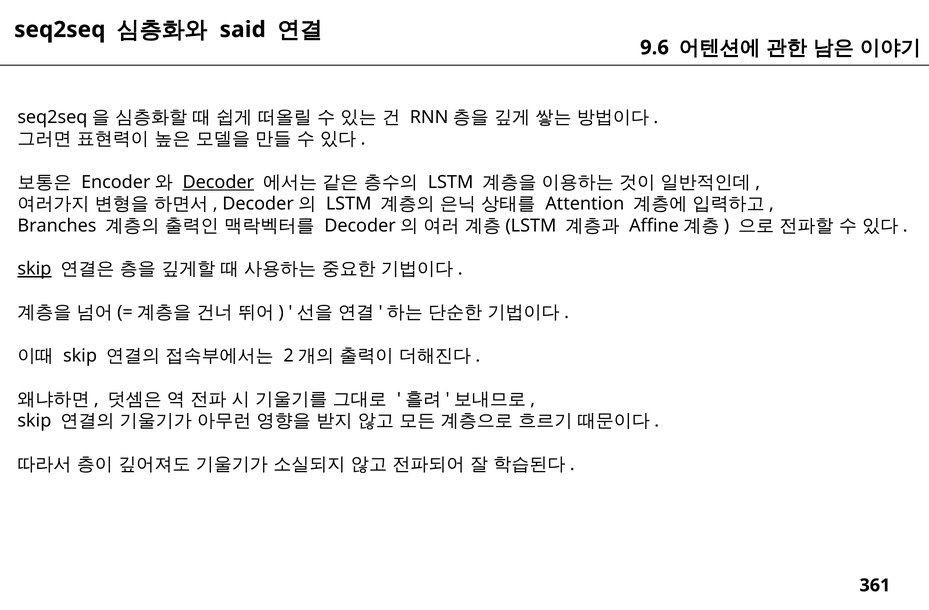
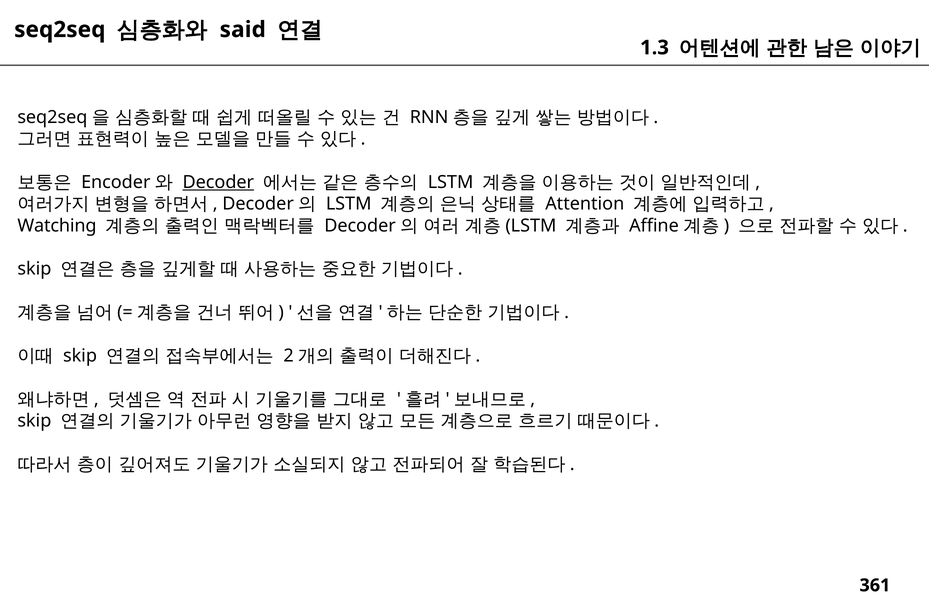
9.6: 9.6 -> 1.3 (654, 48)
Branches: Branches -> Watching (57, 226)
skip underline: present -> none (34, 269)
